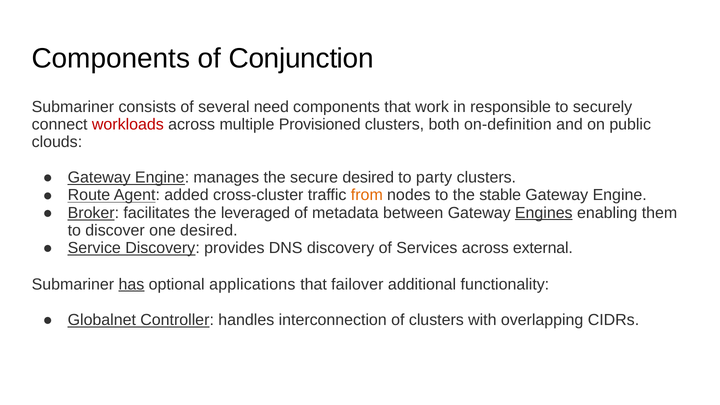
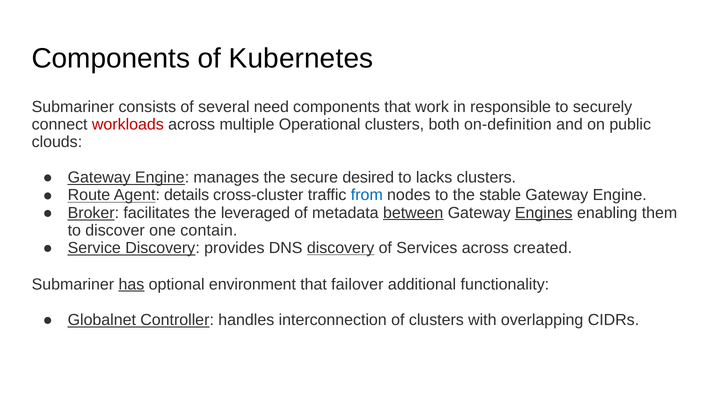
Conjunction: Conjunction -> Kubernetes (301, 58)
Provisioned: Provisioned -> Operational (320, 124)
party: party -> lacks (434, 178)
added: added -> details (187, 195)
from colour: orange -> blue (367, 195)
between underline: none -> present (413, 213)
one desired: desired -> contain (209, 230)
discovery underline: none -> present (341, 248)
external: external -> created (543, 248)
applications: applications -> environment (252, 284)
